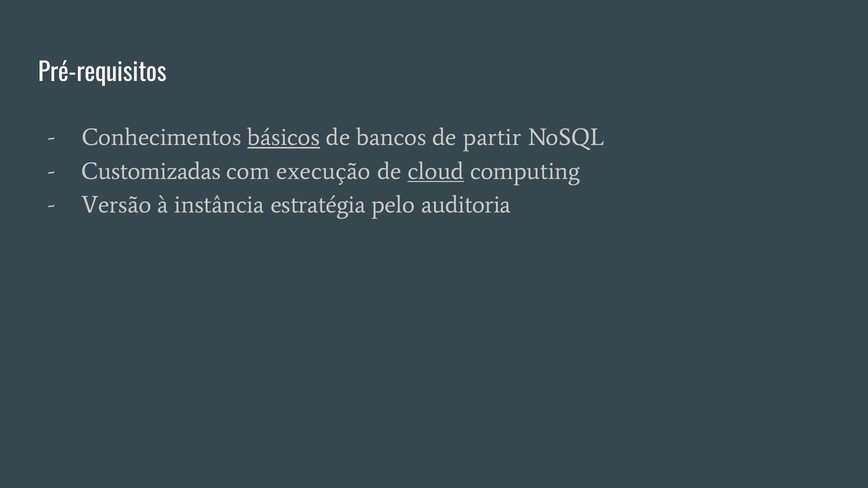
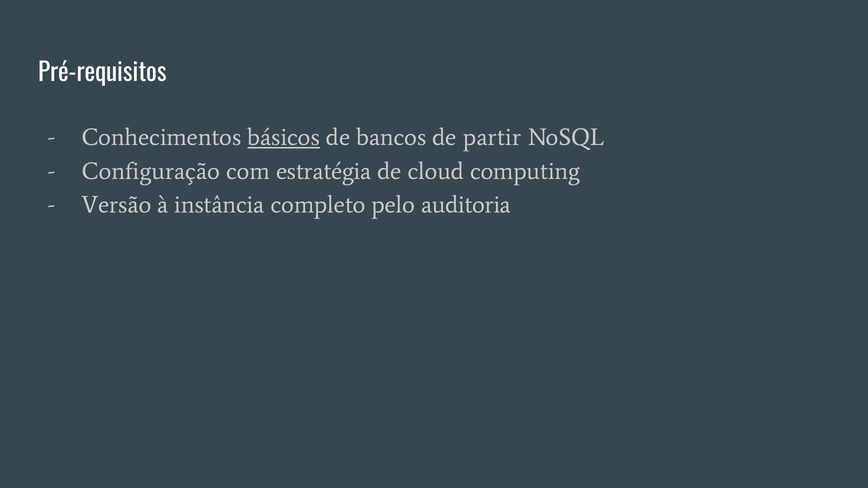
Customizadas: Customizadas -> Configuração (151, 171)
execução: execução -> estratégia (324, 171)
cloud underline: present -> none (436, 171)
estratégia: estratégia -> completo (318, 205)
